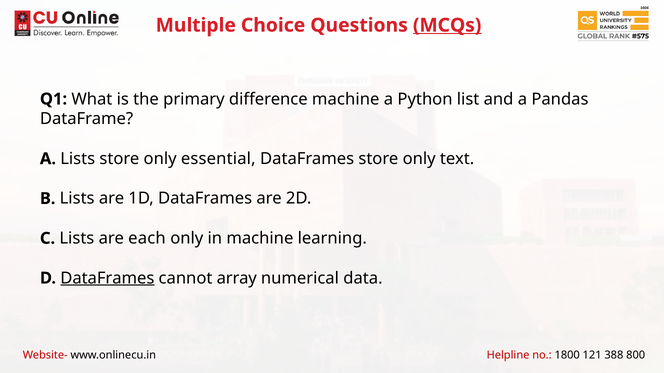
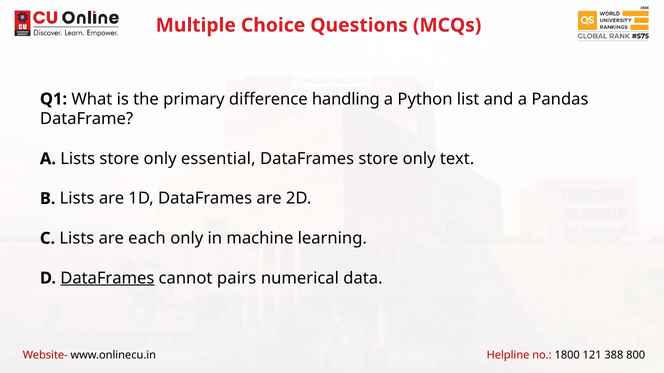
MCQs underline: present -> none (447, 25)
difference machine: machine -> handling (346, 99)
array: array -> pairs (237, 278)
